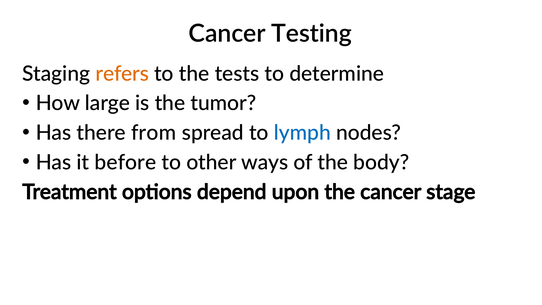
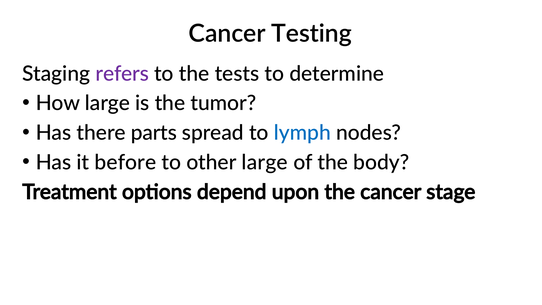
refers colour: orange -> purple (122, 74)
from: from -> parts (154, 133)
other ways: ways -> large (265, 162)
